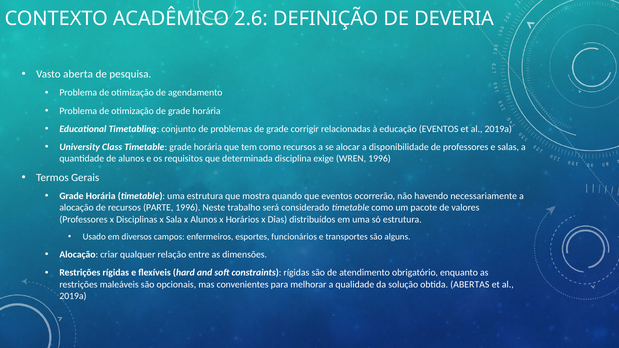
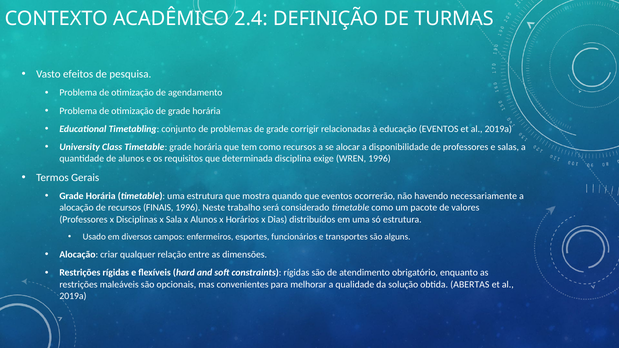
2.6: 2.6 -> 2.4 (251, 18)
DEVERIA: DEVERIA -> TURMAS (454, 18)
aberta: aberta -> efeitos (78, 74)
PARTE: PARTE -> FINAIS (158, 208)
